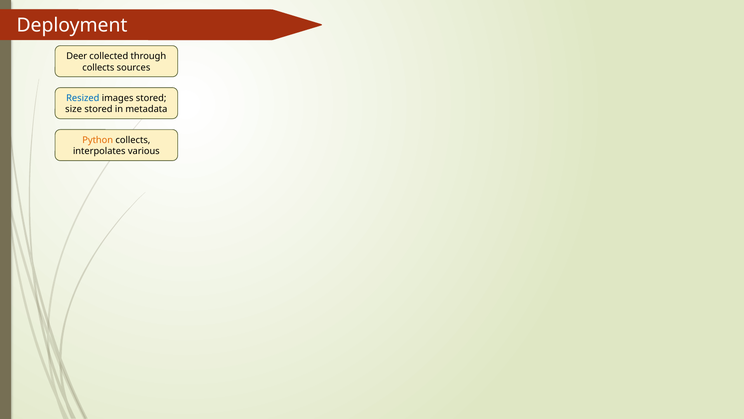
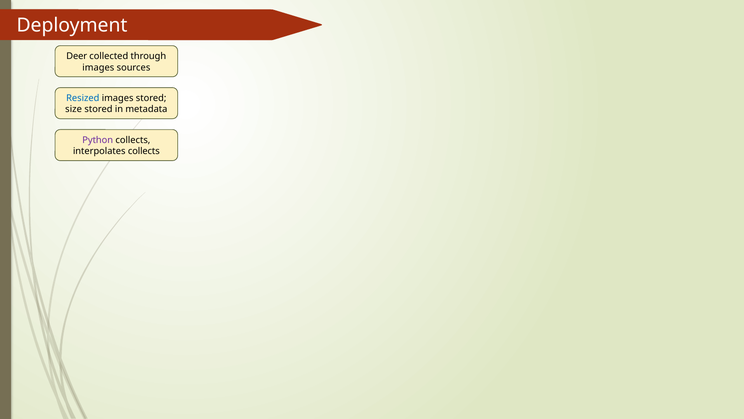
collects: collects -> images (98, 67)
Python colour: orange -> purple (98, 140)
interpolates various: various -> collects (144, 151)
